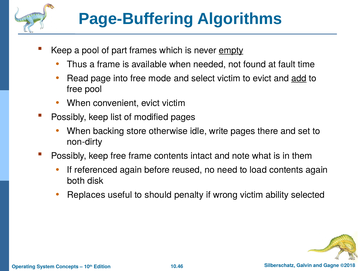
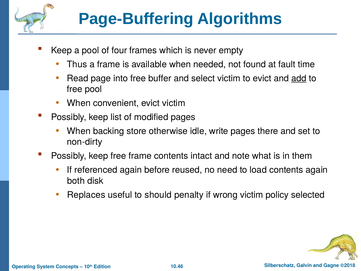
part: part -> four (119, 50)
empty underline: present -> none (231, 50)
mode: mode -> buffer (160, 78)
ability: ability -> policy (277, 195)
